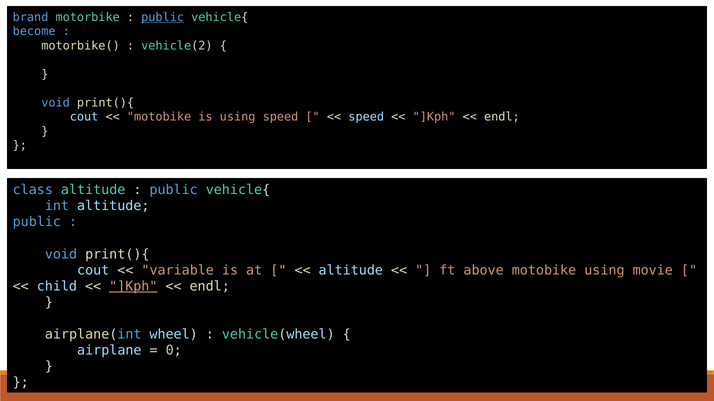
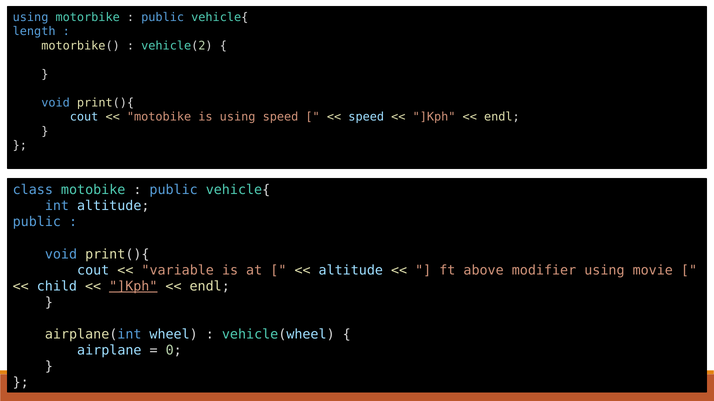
brand: brand -> using (31, 17)
public underline: present -> none (163, 17)
become: become -> length (34, 32)
class altitude: altitude -> motobike (93, 190)
above motobike: motobike -> modifier (544, 271)
